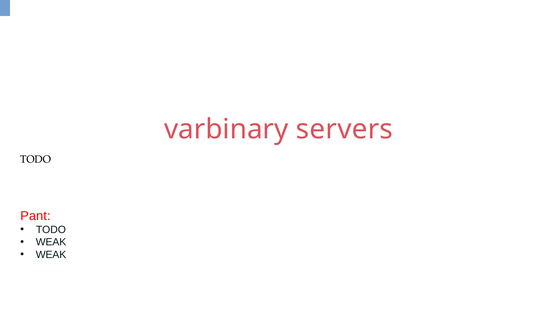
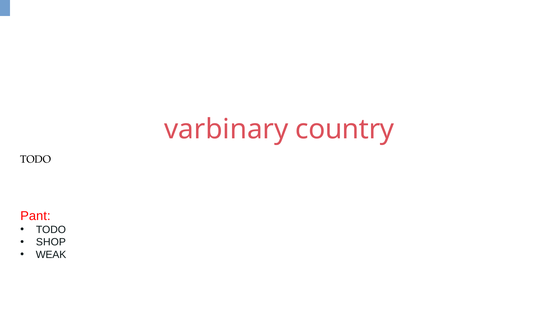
servers: servers -> country (345, 129)
WEAK: WEAK -> SHOP (51, 242)
